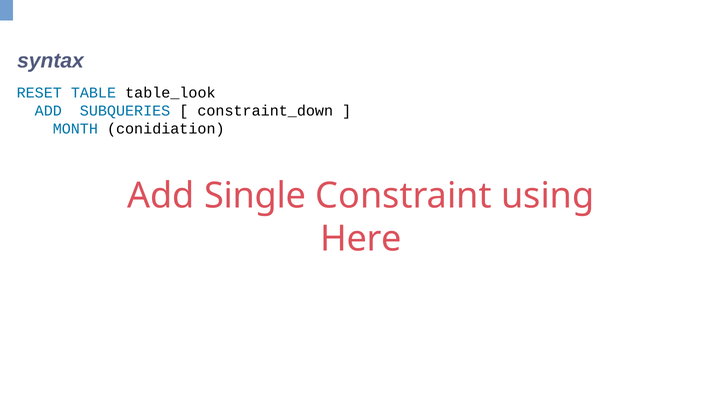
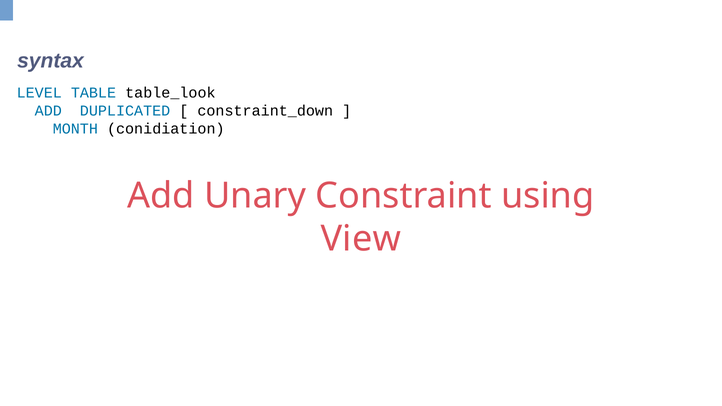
RESET: RESET -> LEVEL (39, 93)
SUBQUERIES: SUBQUERIES -> DUPLICATED (125, 111)
Single: Single -> Unary (255, 196)
Here: Here -> View (361, 239)
